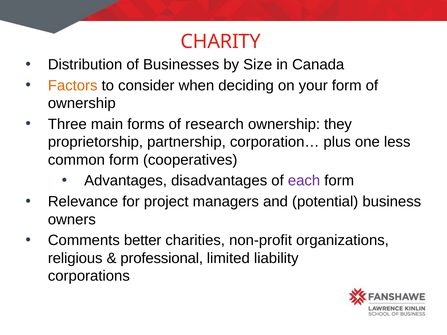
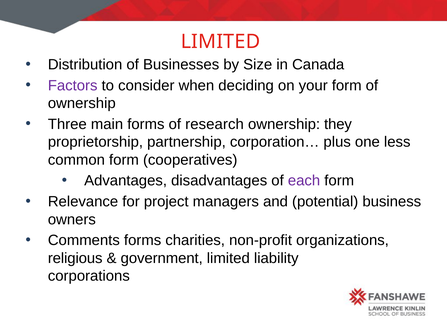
CHARITY: CHARITY -> LIMITED (220, 41)
Factors colour: orange -> purple (73, 86)
Comments better: better -> forms (143, 240)
professional: professional -> government (162, 258)
